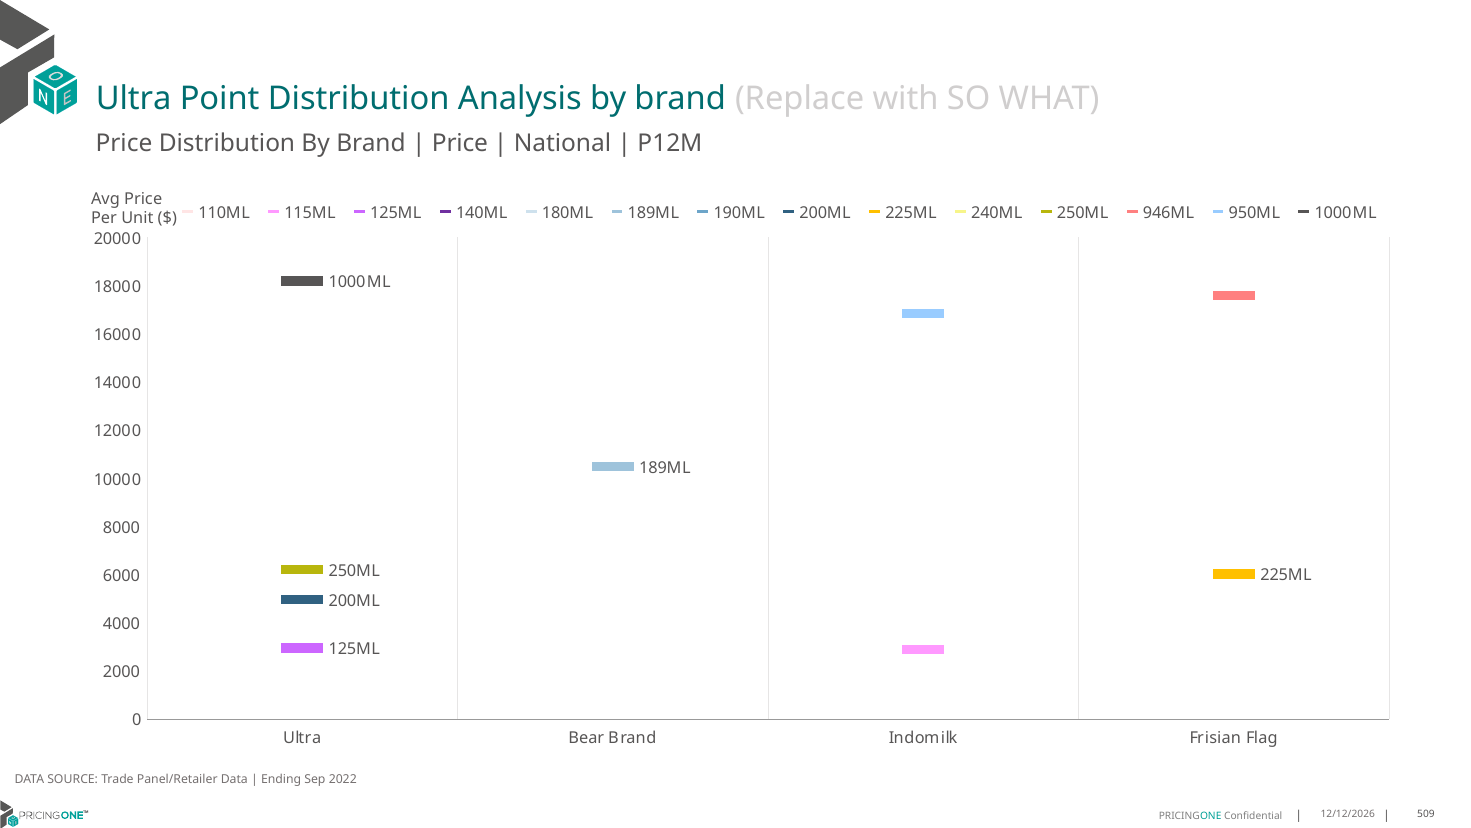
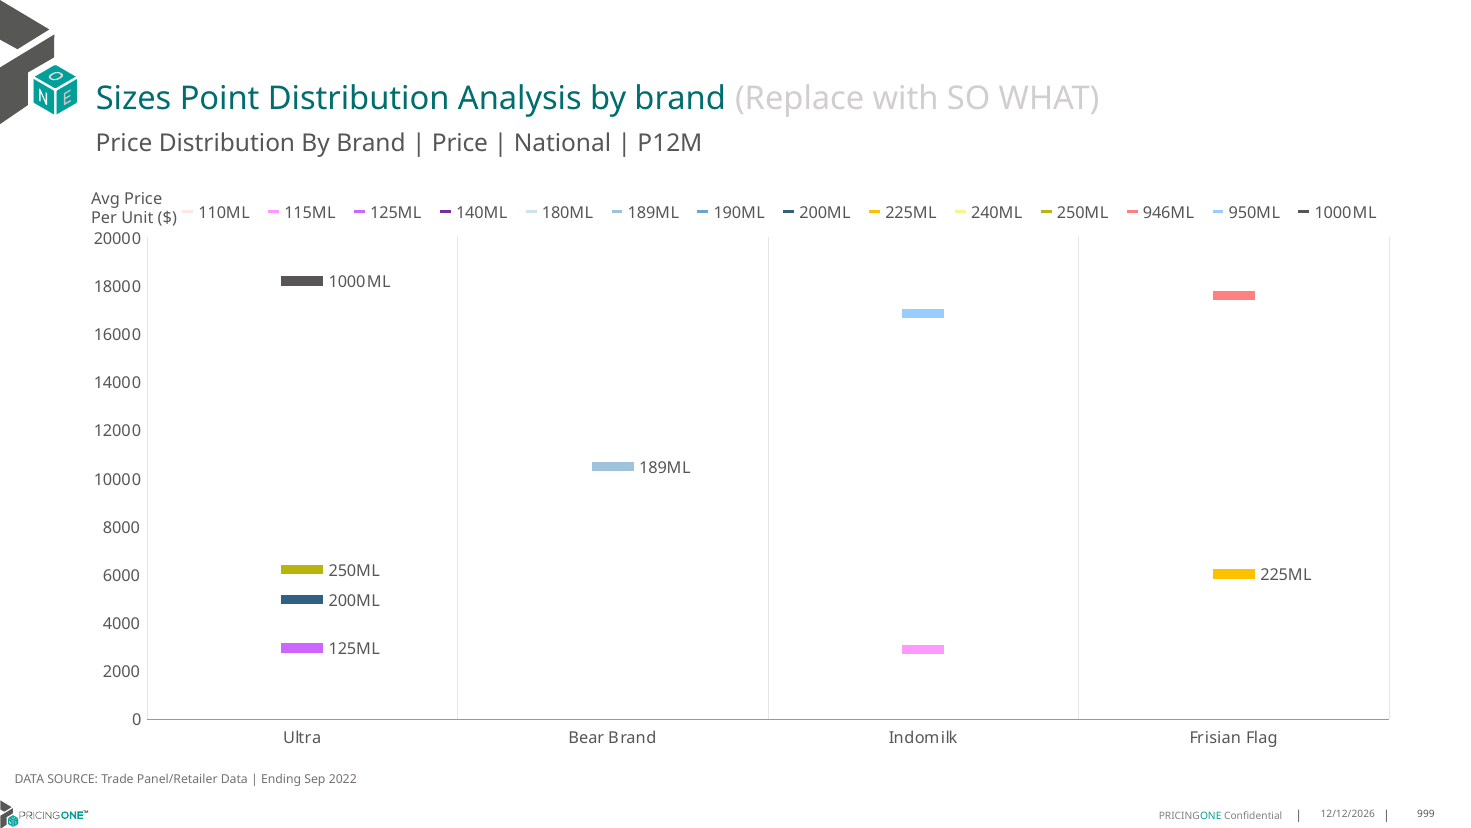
Ultra: Ultra -> Sizes (134, 99)
509: 509 -> 999 (1426, 814)
